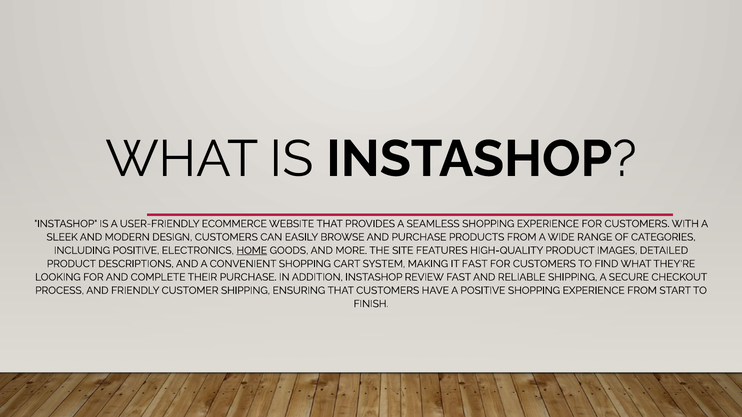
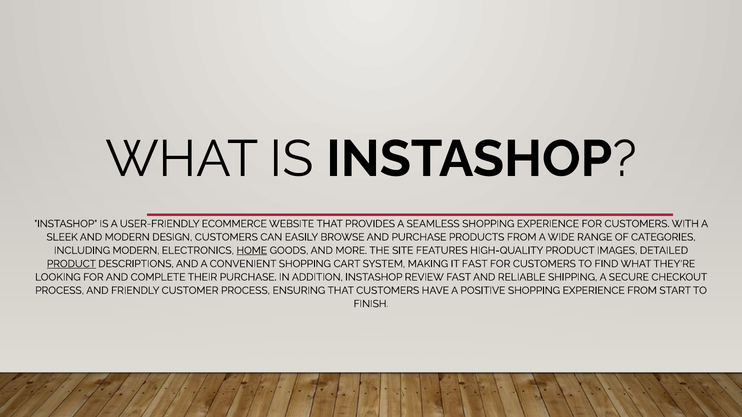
INCLUDING POSITIVE: POSITIVE -> MODERN (136, 251)
PRODUCT underline: none -> present (71, 264)
CUSTOMER SHIPPING: SHIPPING -> PROCESS (245, 291)
